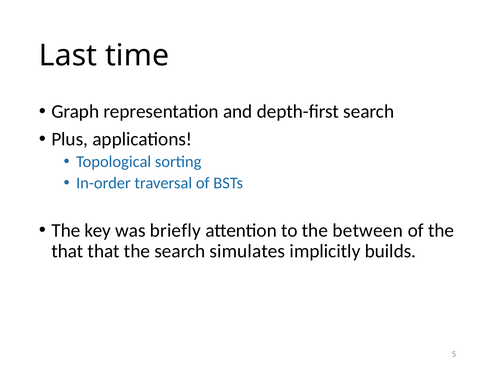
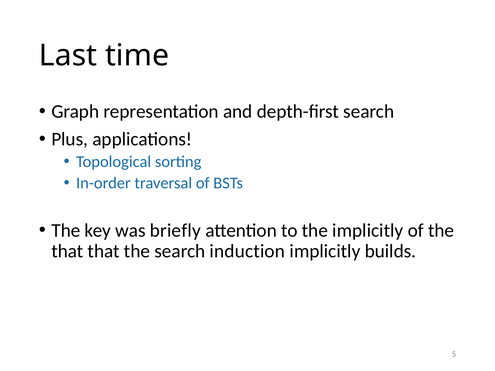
the between: between -> implicitly (368, 231)
simulates: simulates -> induction (247, 251)
